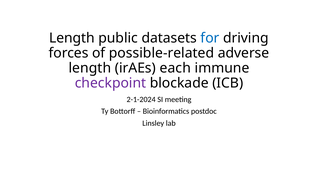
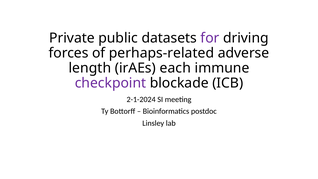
Length: Length -> Private (72, 38)
for colour: blue -> purple (210, 38)
possible-related: possible-related -> perhaps-related (161, 53)
